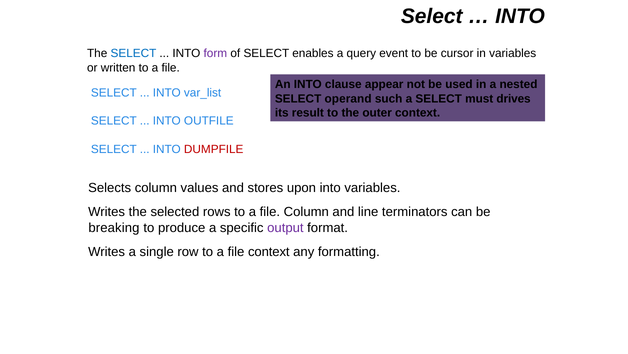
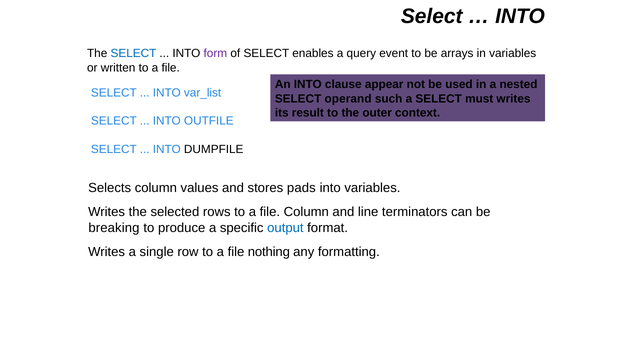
cursor: cursor -> arrays (457, 53)
must drives: drives -> writes (514, 98)
DUMPFILE colour: red -> black (214, 149)
upon: upon -> pads (301, 188)
output colour: purple -> blue (285, 227)
file context: context -> nothing (269, 251)
